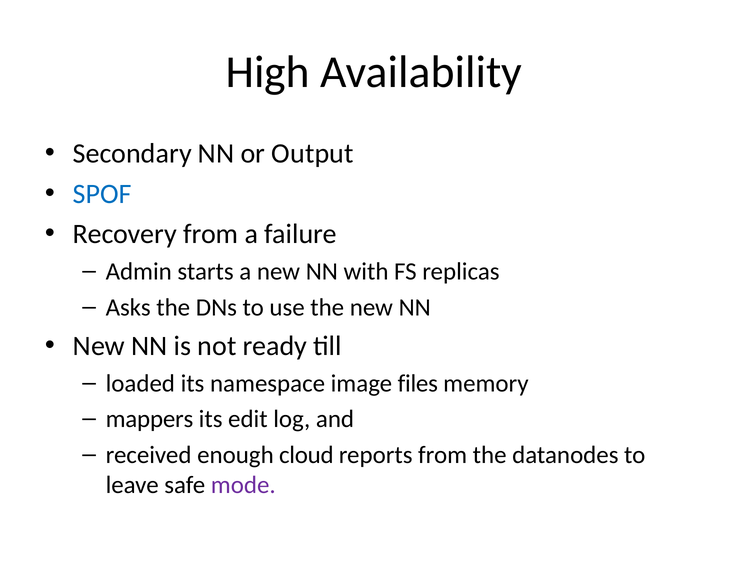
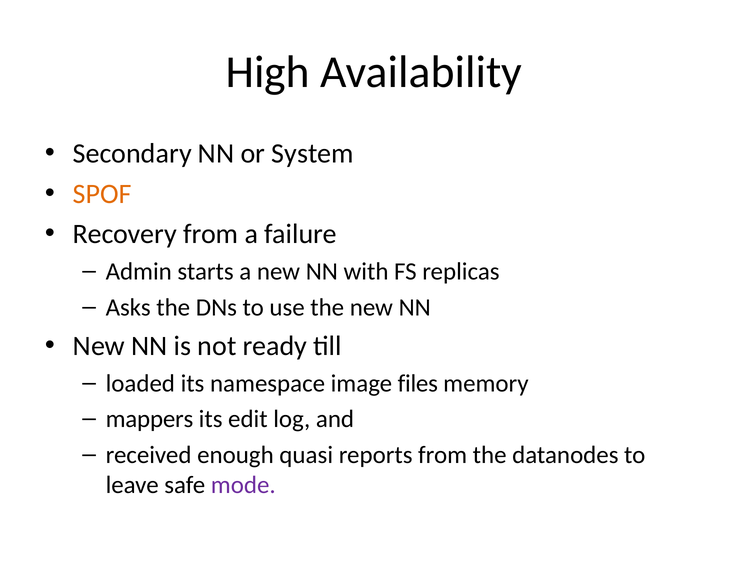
Output: Output -> System (313, 153)
SPOF colour: blue -> orange (102, 194)
cloud: cloud -> quasi (306, 455)
